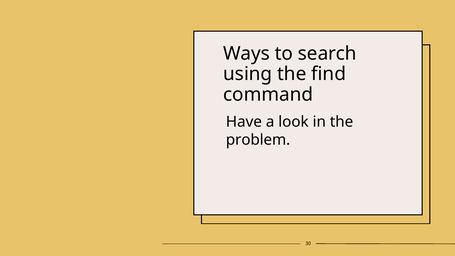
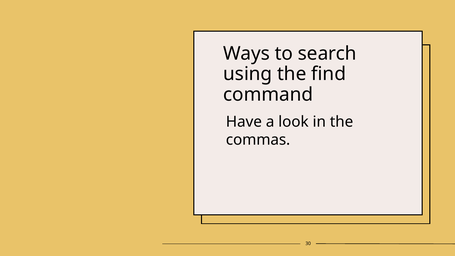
problem: problem -> commas (258, 140)
